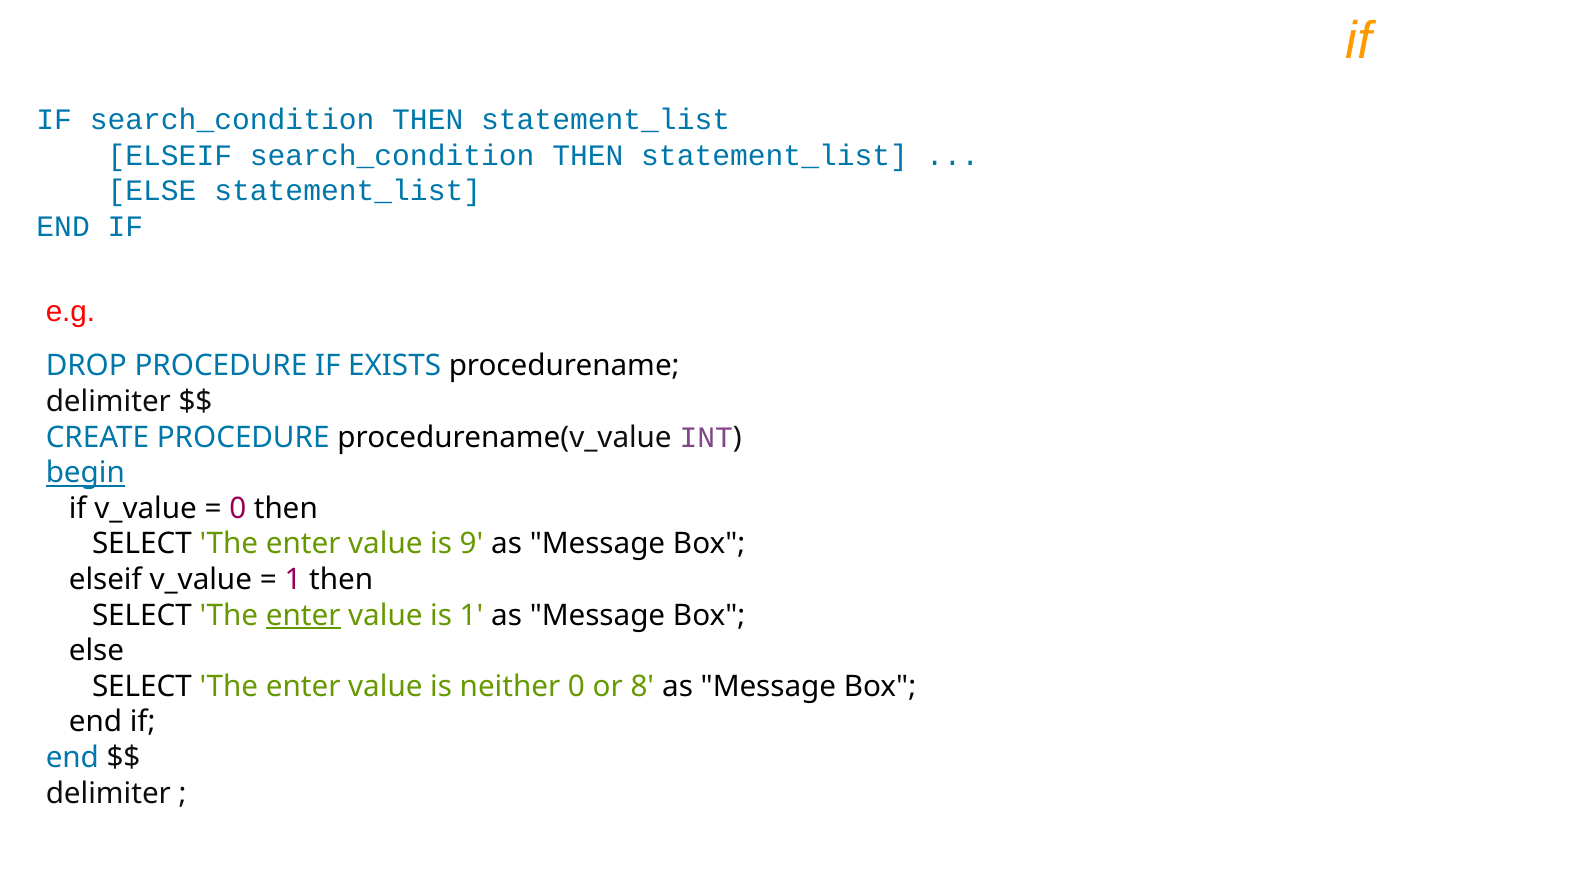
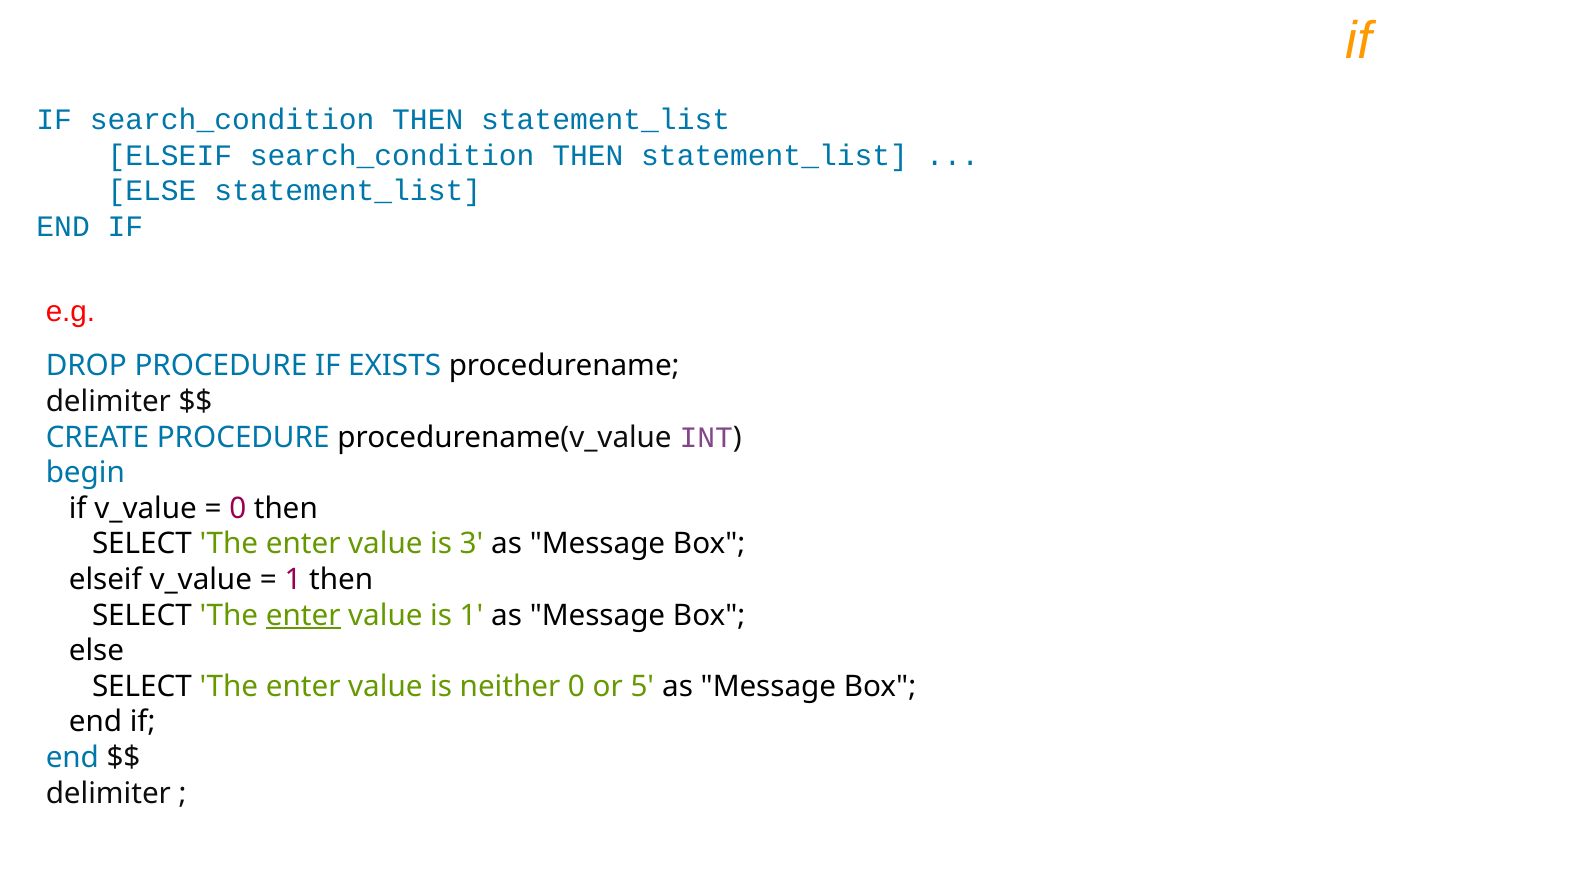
begin underline: present -> none (85, 472)
9: 9 -> 3 (472, 544)
8: 8 -> 5 (642, 686)
